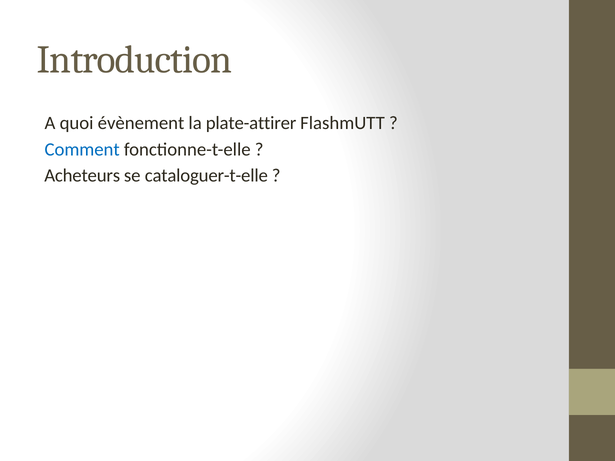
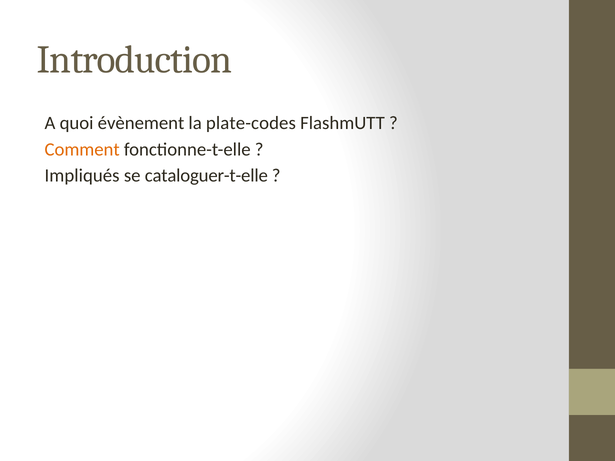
plate-attirer: plate-attirer -> plate-codes (251, 123)
Comment colour: blue -> orange (82, 150)
Acheteurs: Acheteurs -> Impliqués (82, 176)
